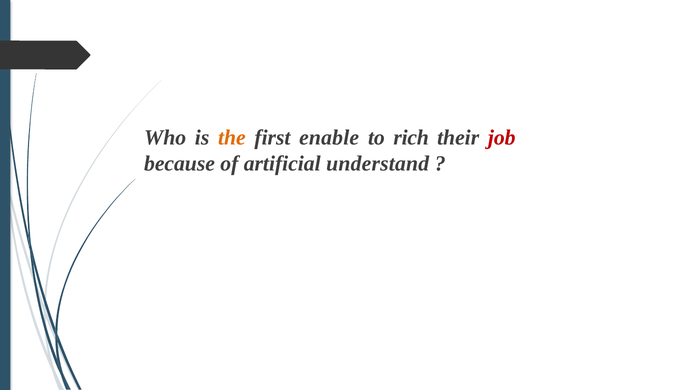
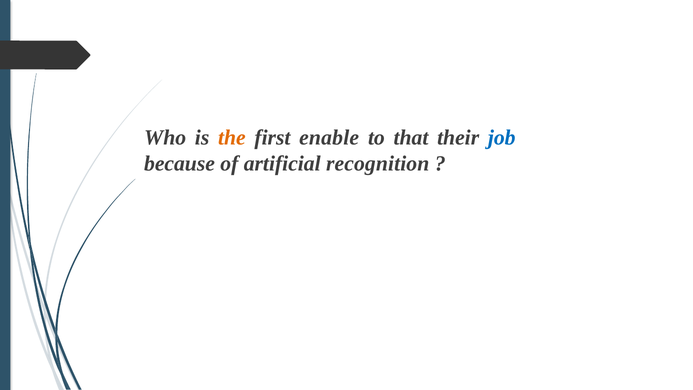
rich: rich -> that (411, 138)
job colour: red -> blue (502, 138)
understand: understand -> recognition (378, 164)
